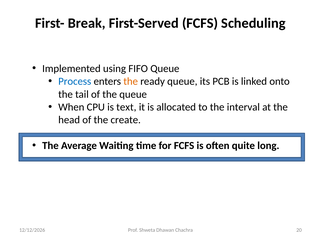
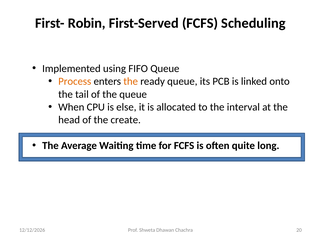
Break: Break -> Robin (87, 23)
Process colour: blue -> orange (75, 81)
text: text -> else (126, 107)
